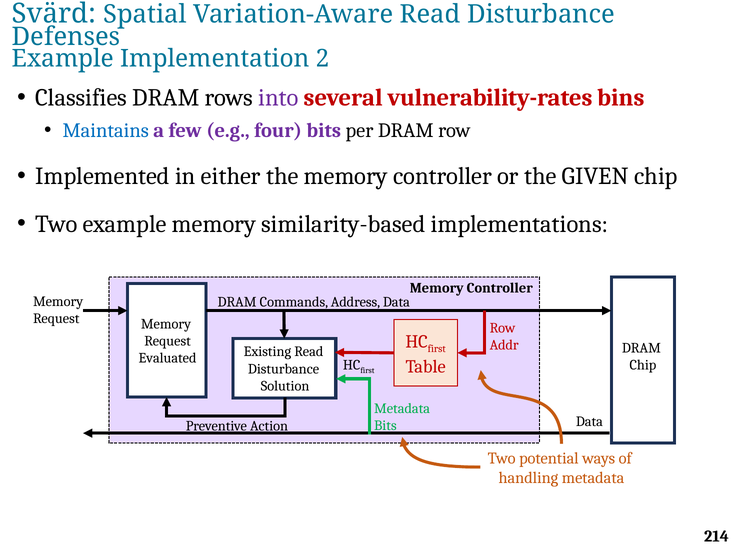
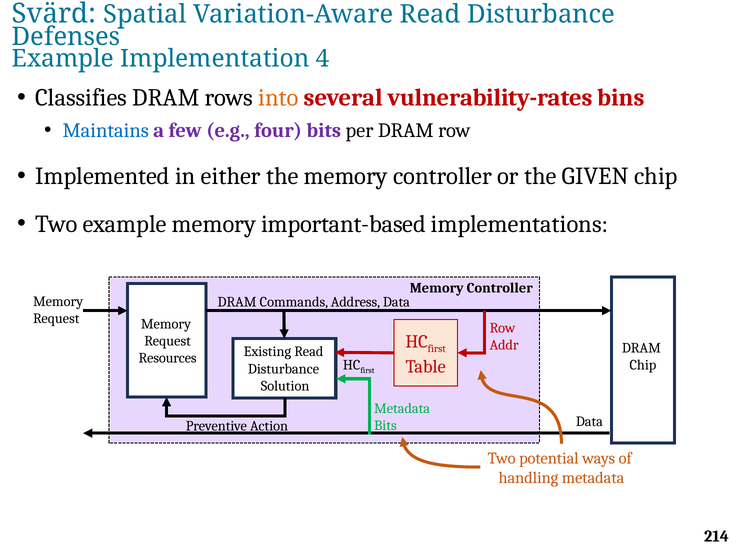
2: 2 -> 4 (323, 58)
into colour: purple -> orange (278, 98)
similarity-based: similarity-based -> important-based (344, 224)
Evaluated: Evaluated -> Resources (168, 358)
